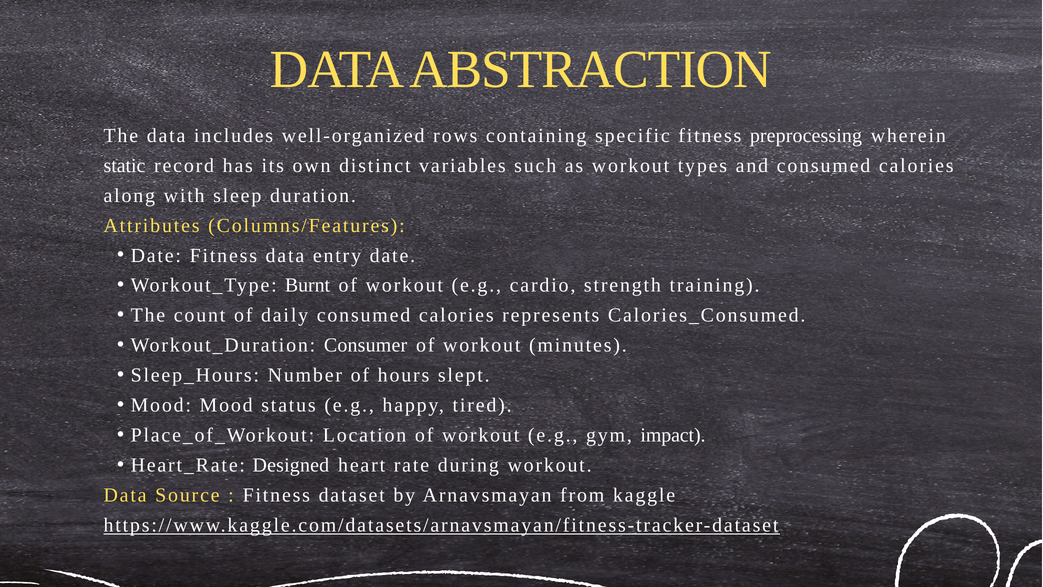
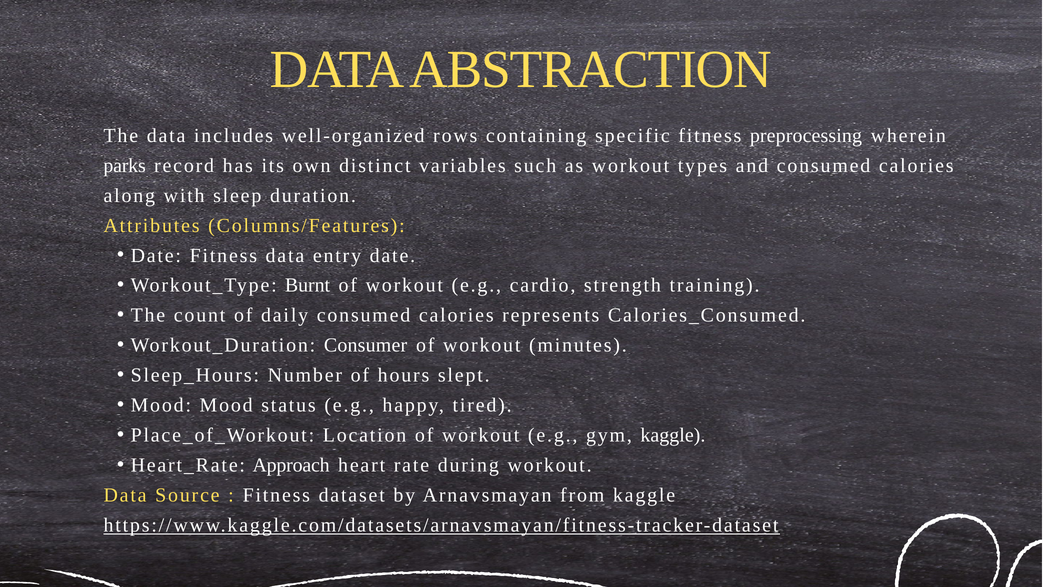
static: static -> parks (125, 165)
gym impact: impact -> kaggle (673, 435)
Designed: Designed -> Approach (291, 465)
